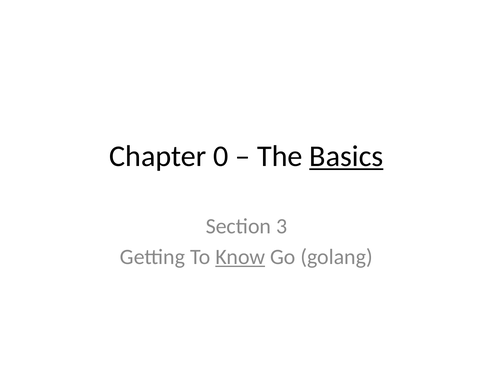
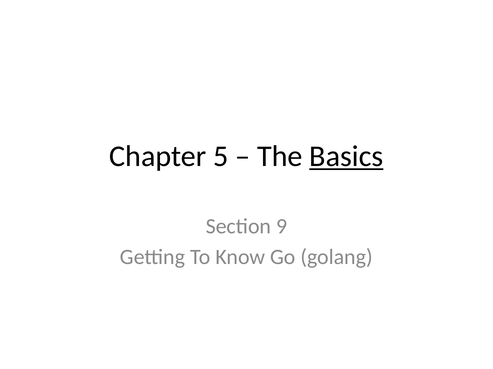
0: 0 -> 5 (221, 157)
3: 3 -> 9 (282, 227)
Know underline: present -> none (240, 257)
